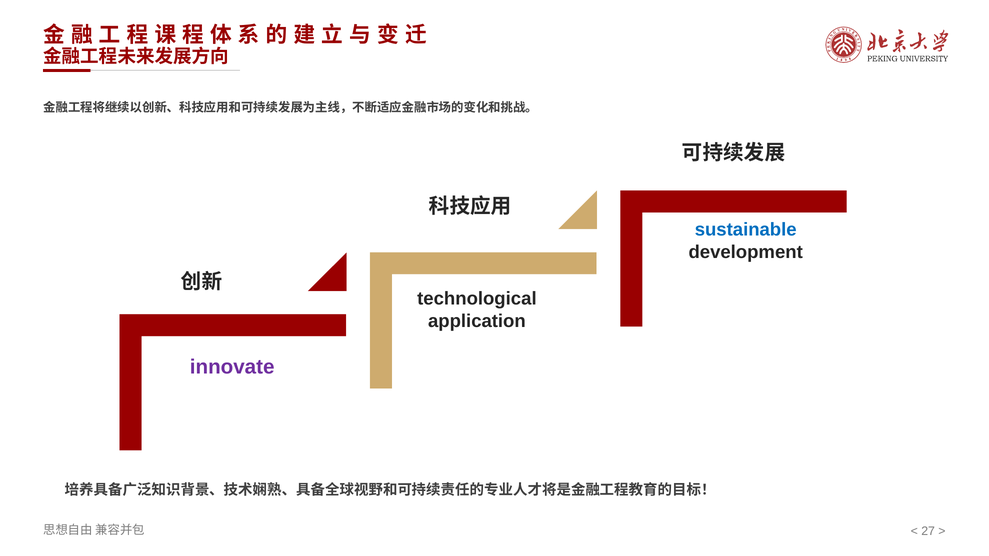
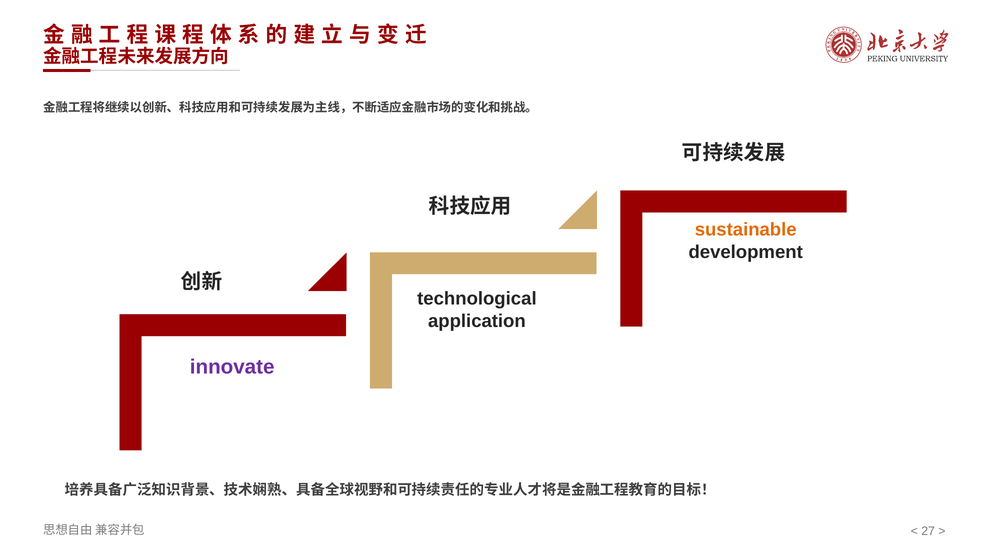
sustainable colour: blue -> orange (746, 230)
